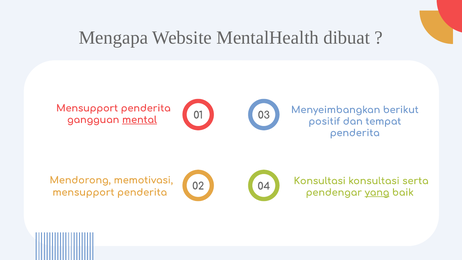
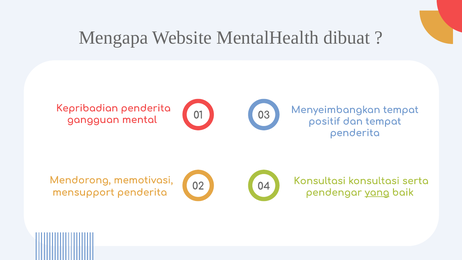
Mensupport: Mensupport -> Kepribadian (87, 108)
Menyeimbangkan berikut: berikut -> tempat (401, 110)
mental underline: present -> none (139, 120)
